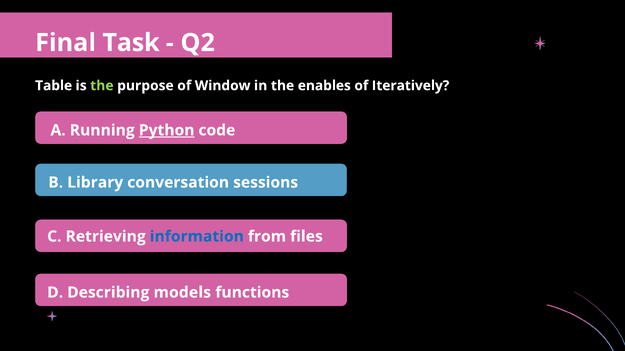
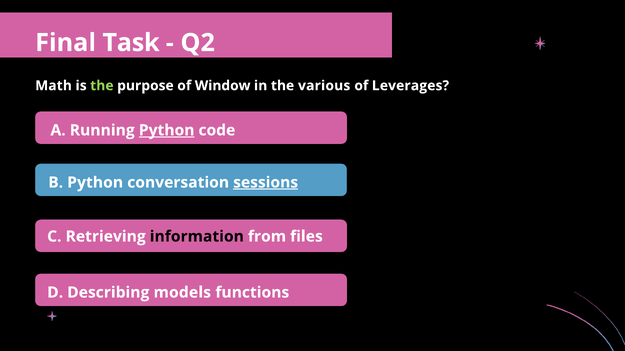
Table: Table -> Math (54, 86)
enables: enables -> various (324, 86)
Iteratively: Iteratively -> Leverages (410, 86)
B Library: Library -> Python (95, 183)
sessions underline: none -> present (266, 183)
information colour: blue -> black (197, 237)
